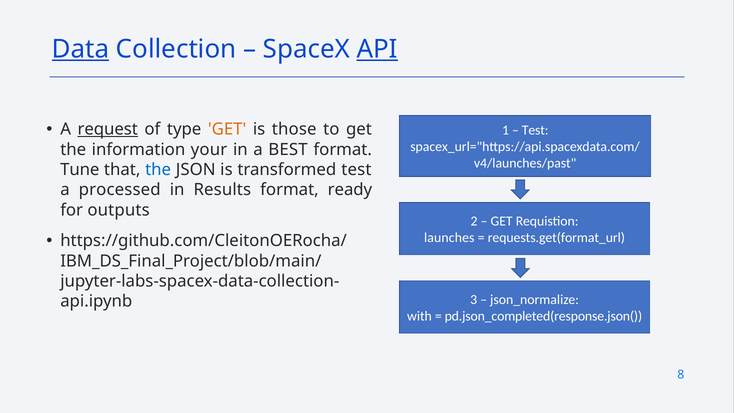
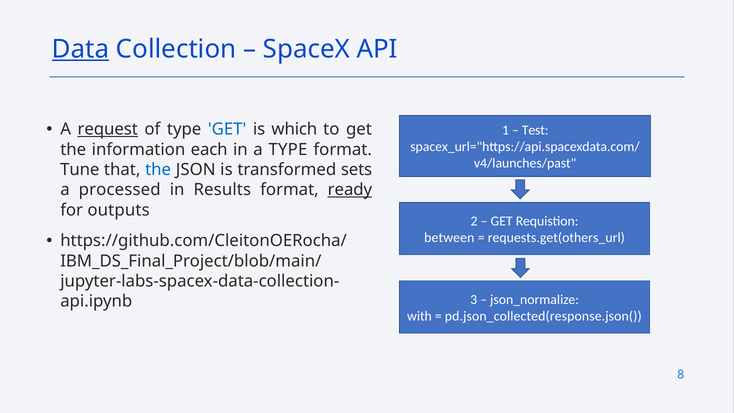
API underline: present -> none (377, 49)
GET colour: orange -> blue (227, 129)
those: those -> which (294, 129)
your: your -> each (209, 150)
a BEST: BEST -> TYPE (288, 150)
transformed test: test -> sets (357, 170)
ready underline: none -> present (350, 190)
launches: launches -> between (449, 238)
requests.get(format_url: requests.get(format_url -> requests.get(others_url (556, 238)
pd.json_completed(response.json(: pd.json_completed(response.json( -> pd.json_collected(response.json( (543, 316)
